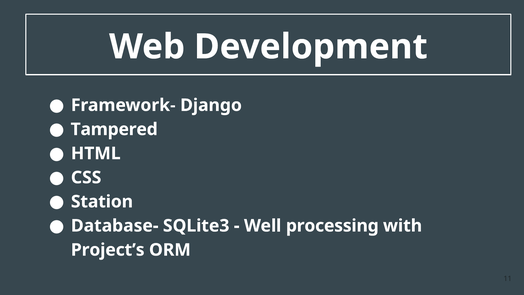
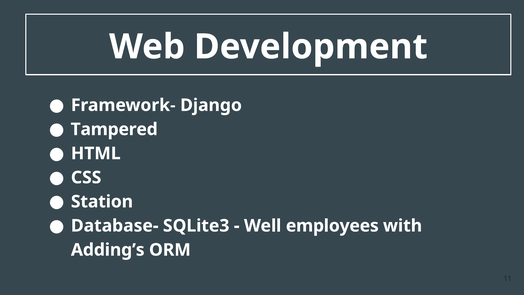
processing: processing -> employees (332, 226)
Project’s: Project’s -> Adding’s (108, 250)
